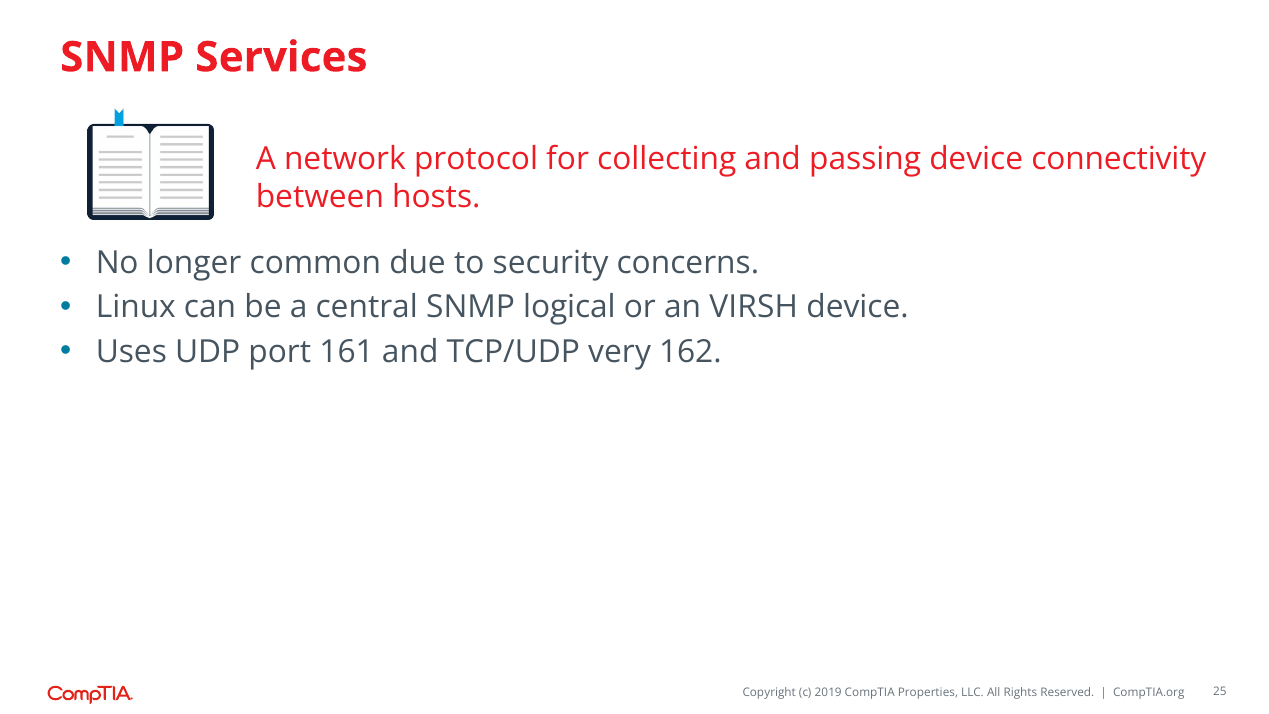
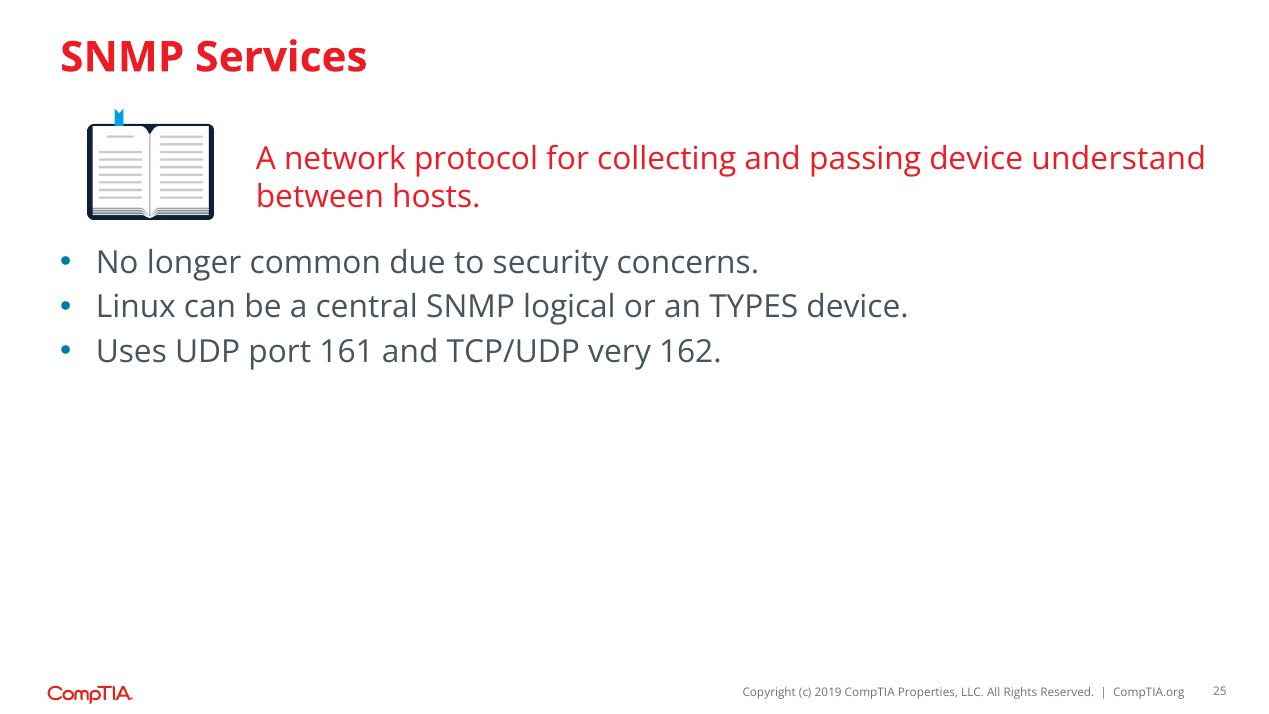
connectivity: connectivity -> understand (1119, 159)
VIRSH: VIRSH -> TYPES (754, 307)
